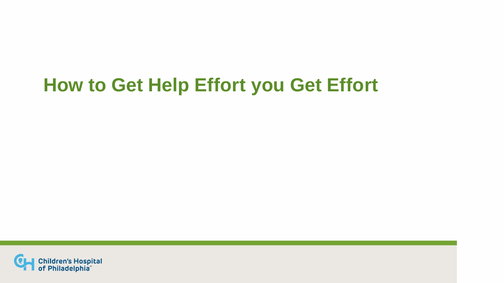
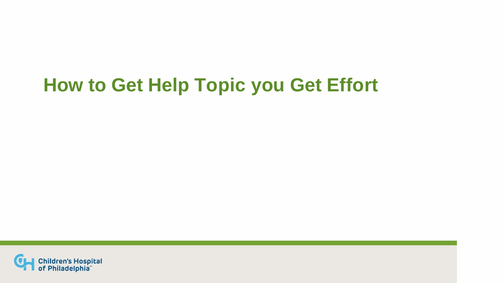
Help Effort: Effort -> Topic (220, 85)
